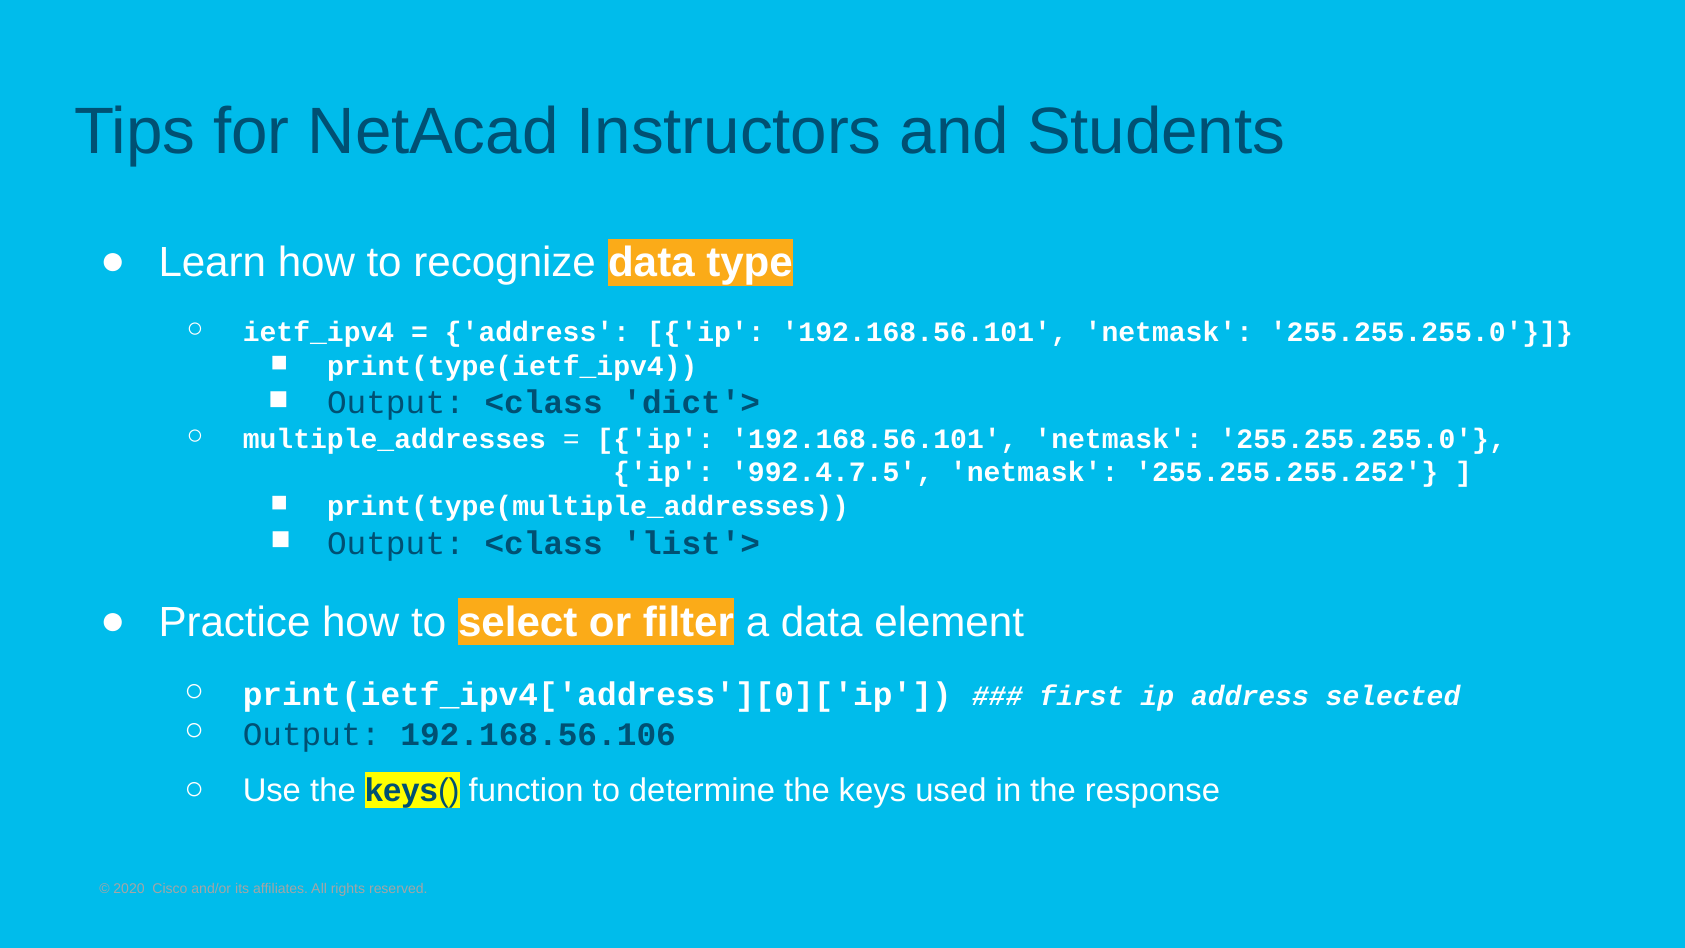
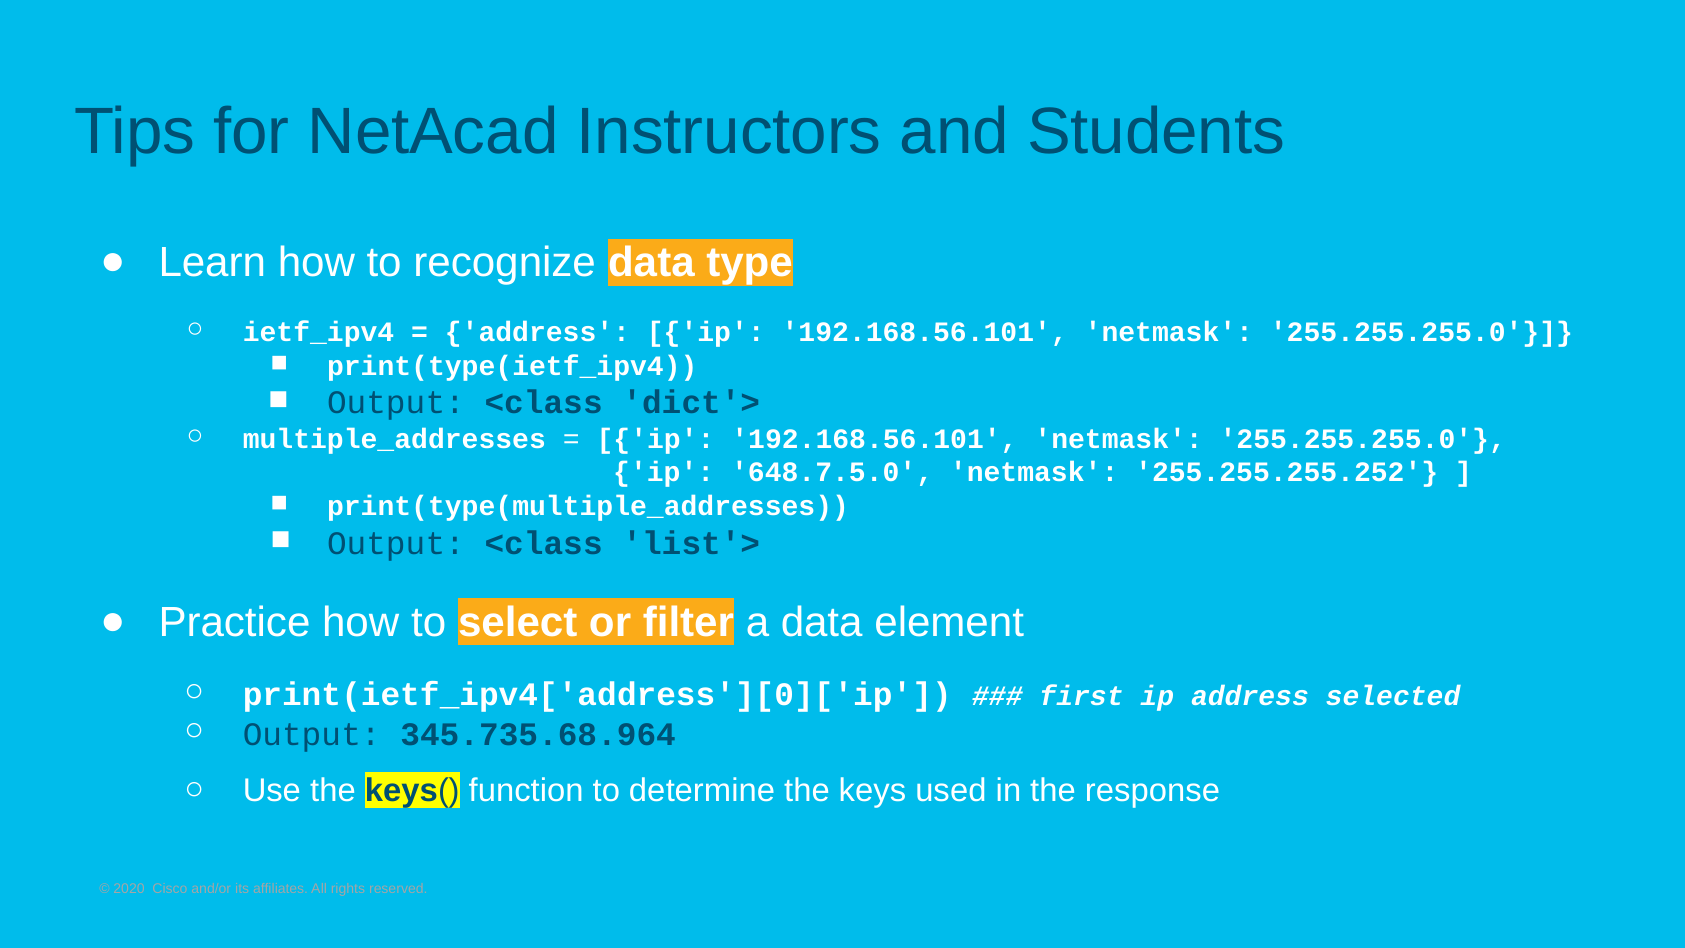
992.4.7.5: 992.4.7.5 -> 648.7.5.0 (832, 473)
192.168.56.106: 192.168.56.106 -> 345.735.68.964 (538, 734)
